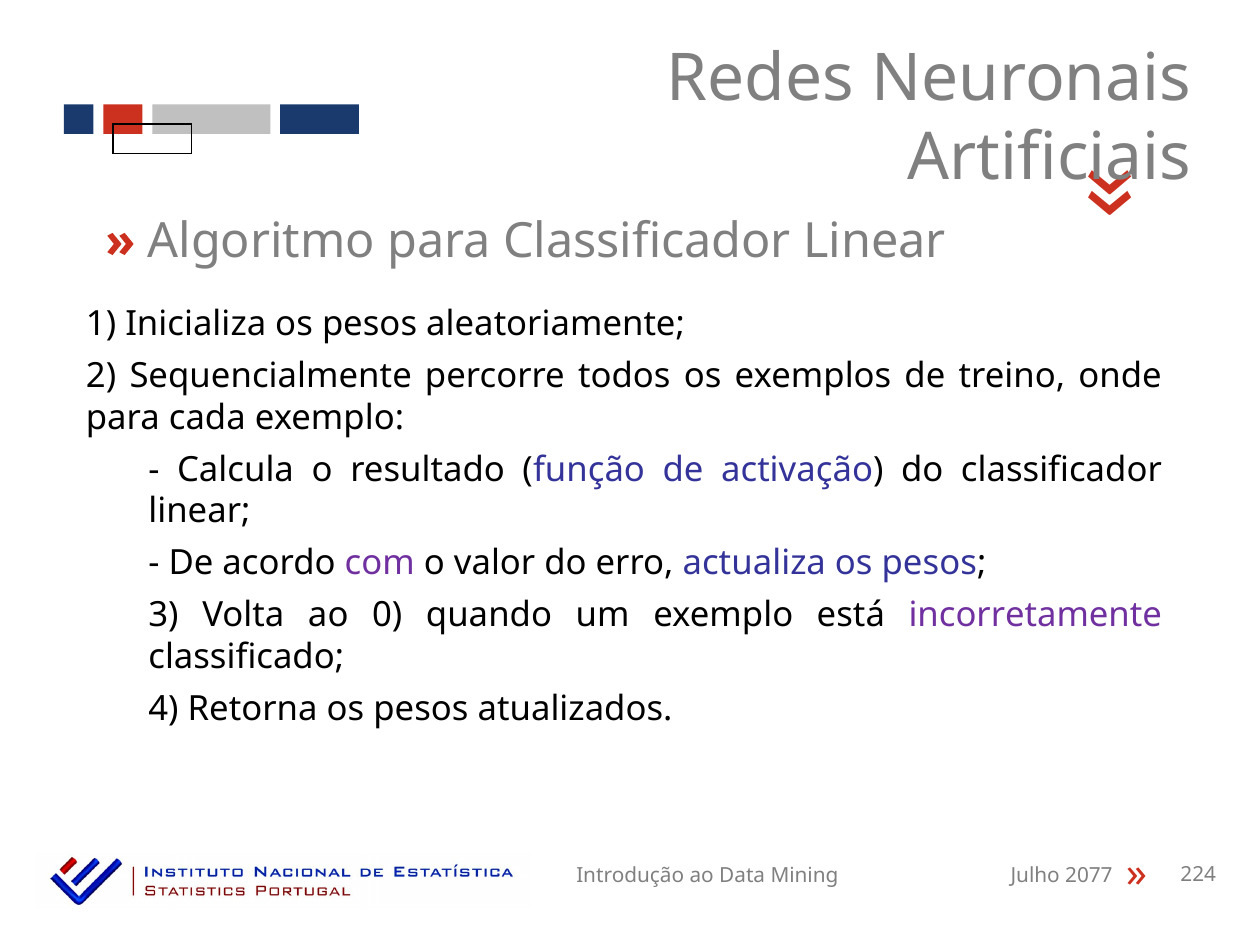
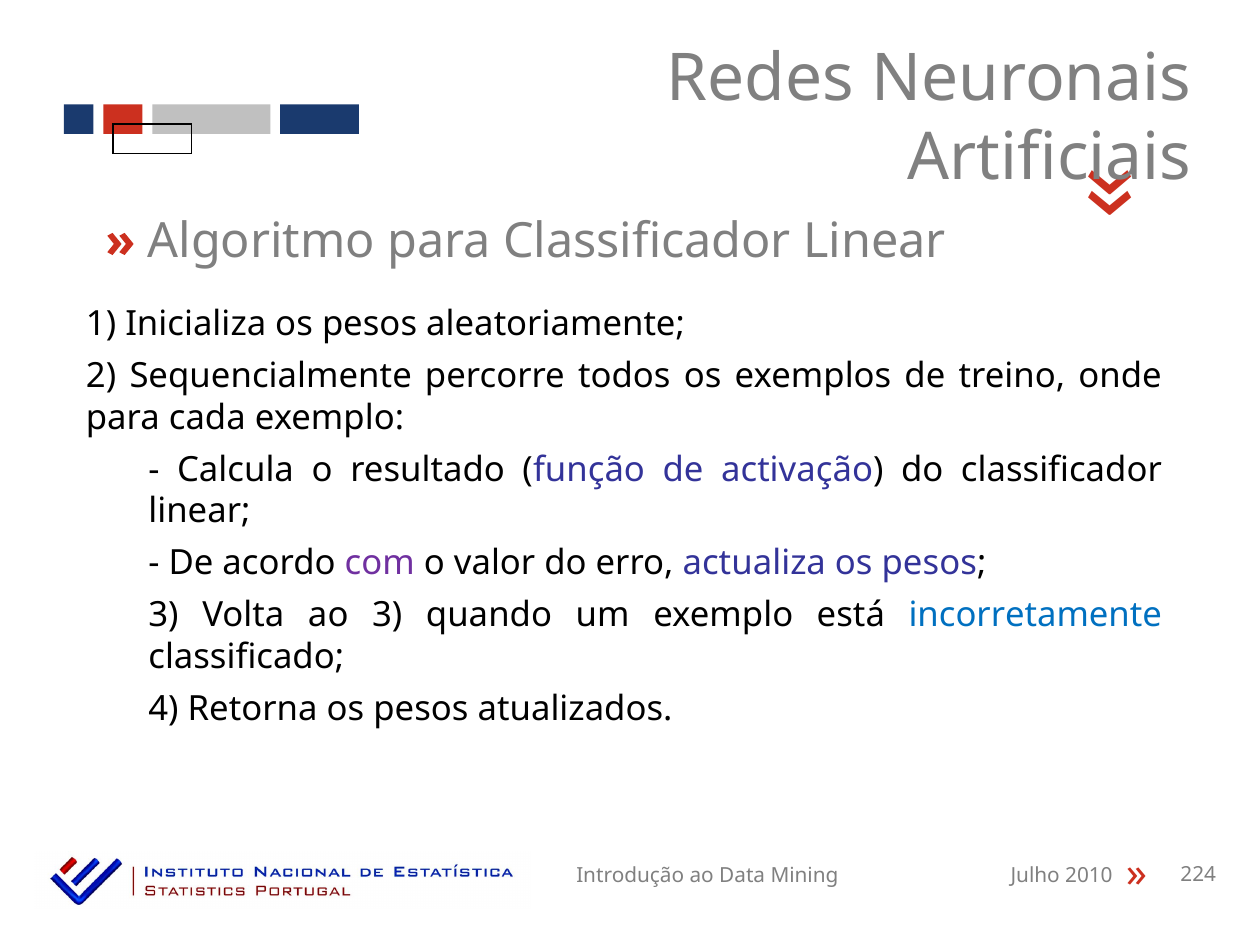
ao 0: 0 -> 3 (387, 616)
incorretamente colour: purple -> blue (1035, 616)
2077: 2077 -> 2010 (1089, 876)
